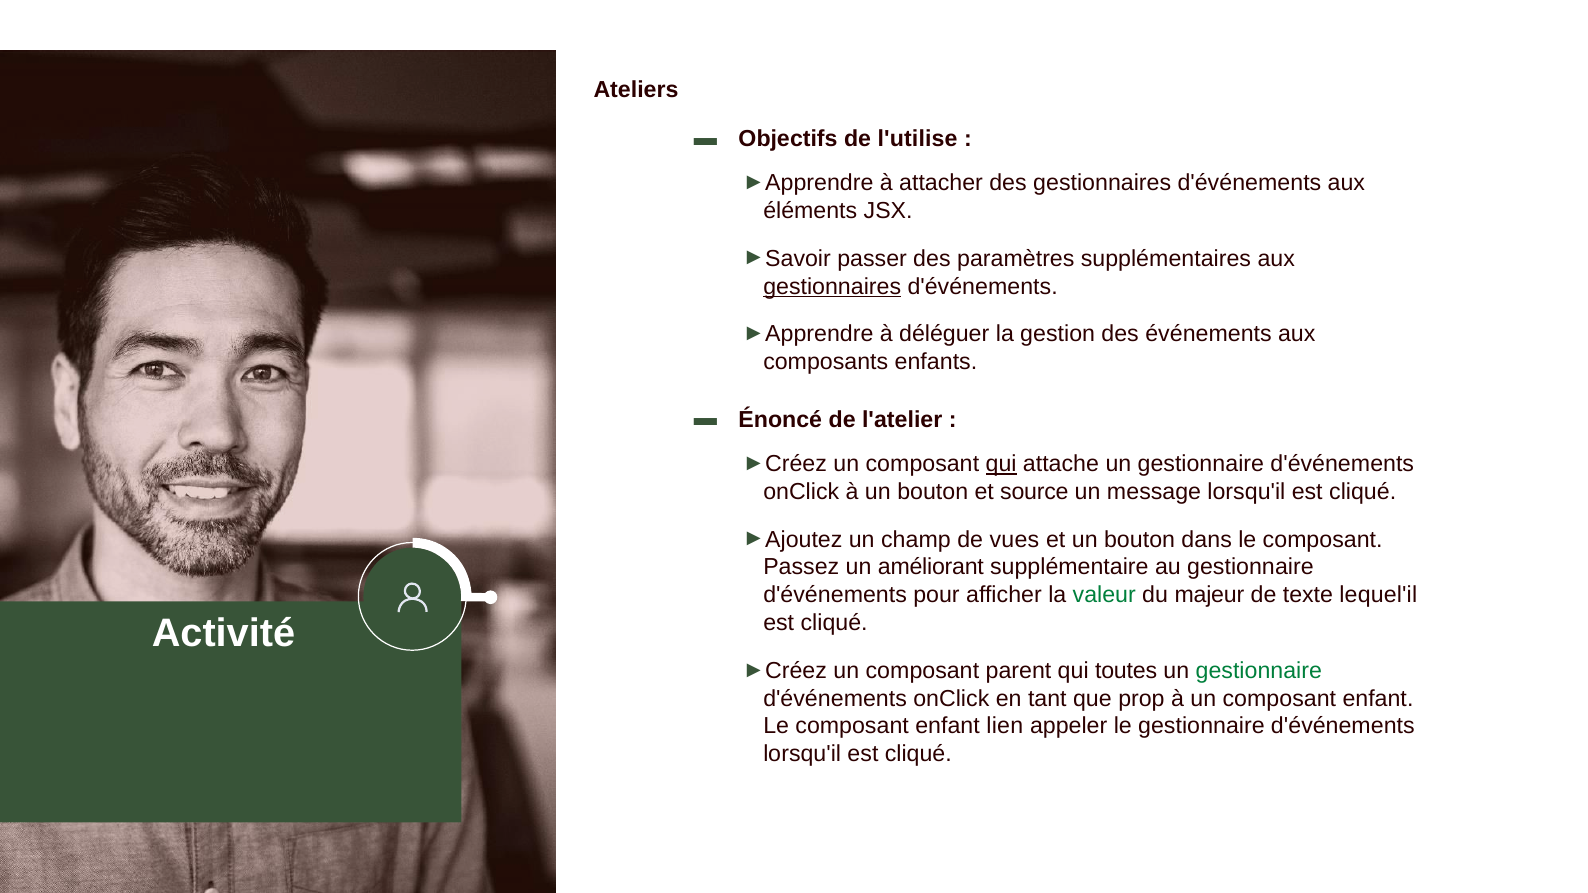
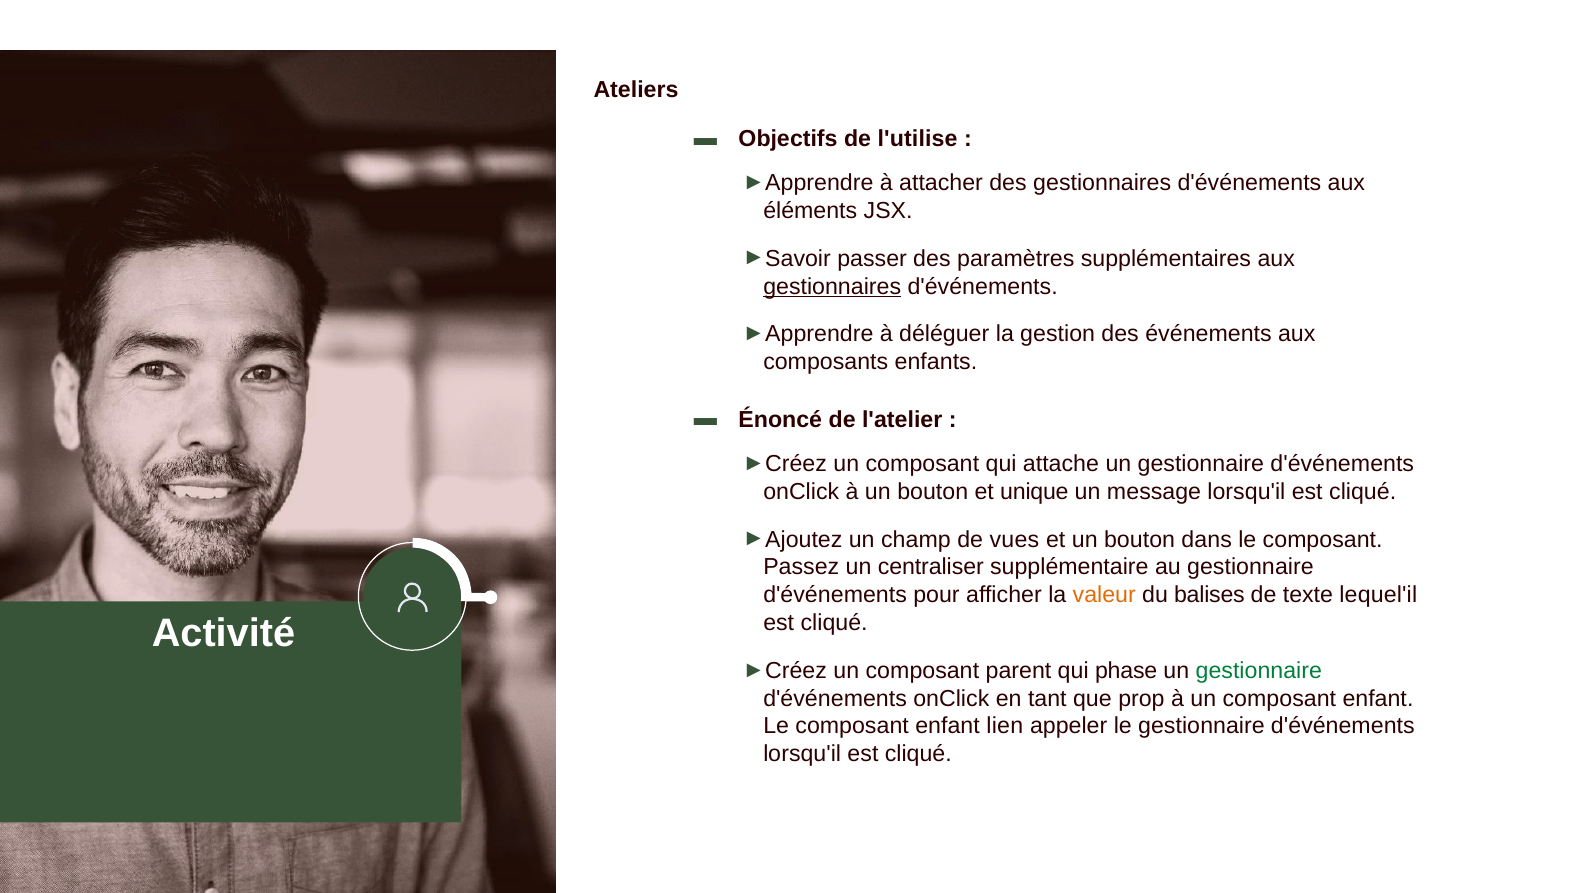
qui underline: present -> none (1001, 464)
source: source -> unique (1034, 492)
améliorant: améliorant -> centraliser (931, 567)
valeur colour: green -> orange (1104, 595)
majeur: majeur -> balises (1209, 595)
toutes: toutes -> phase (1126, 671)
